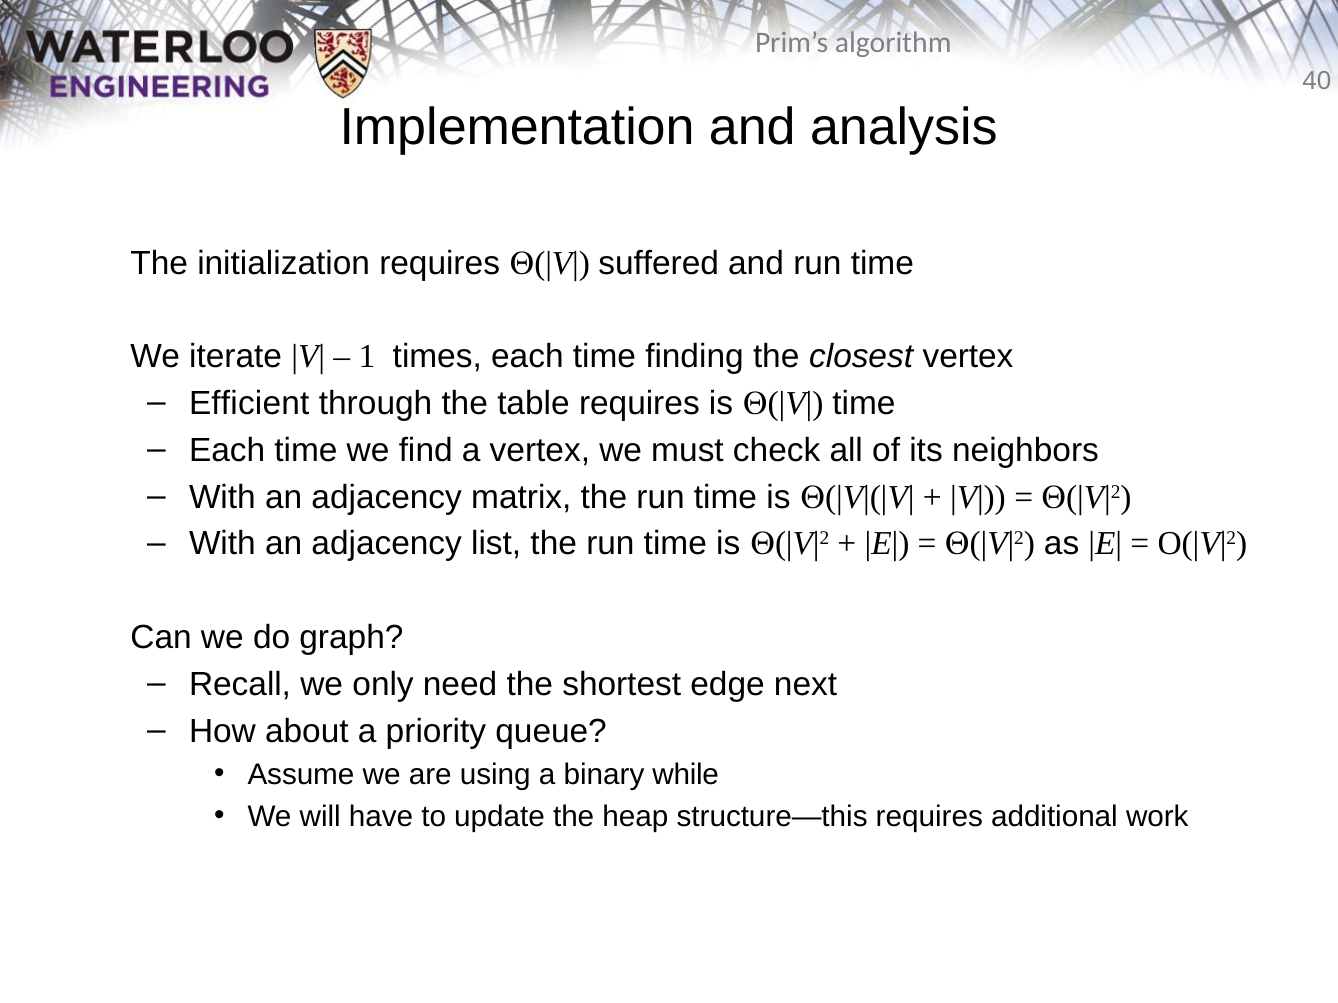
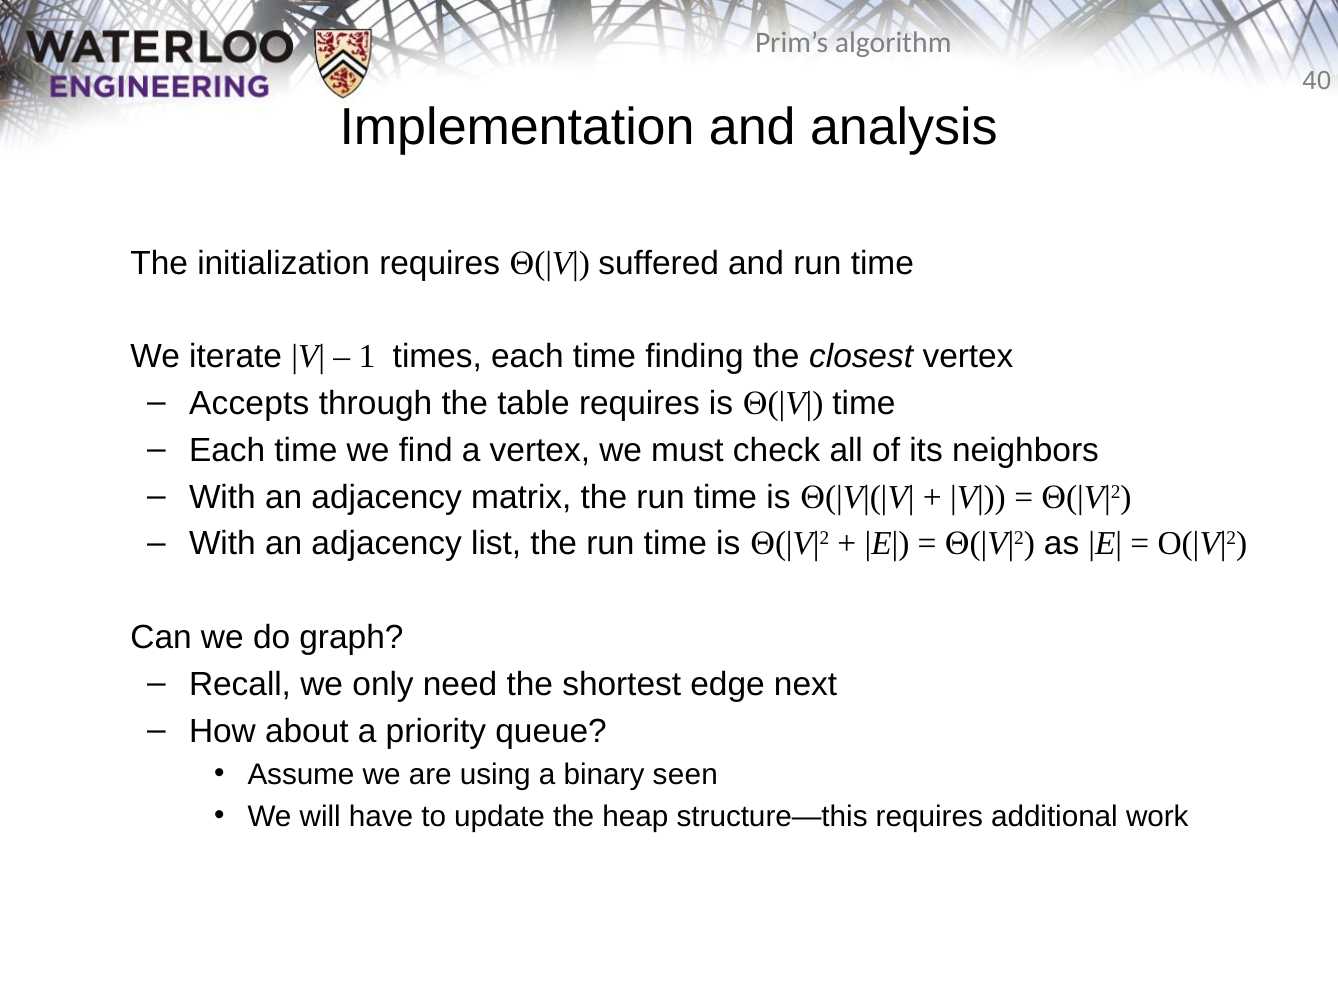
Efficient: Efficient -> Accepts (249, 404)
while: while -> seen (685, 775)
